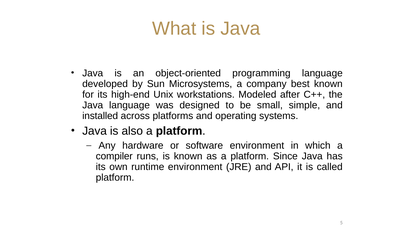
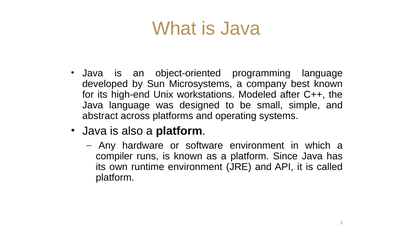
installed: installed -> abstract (100, 116)
